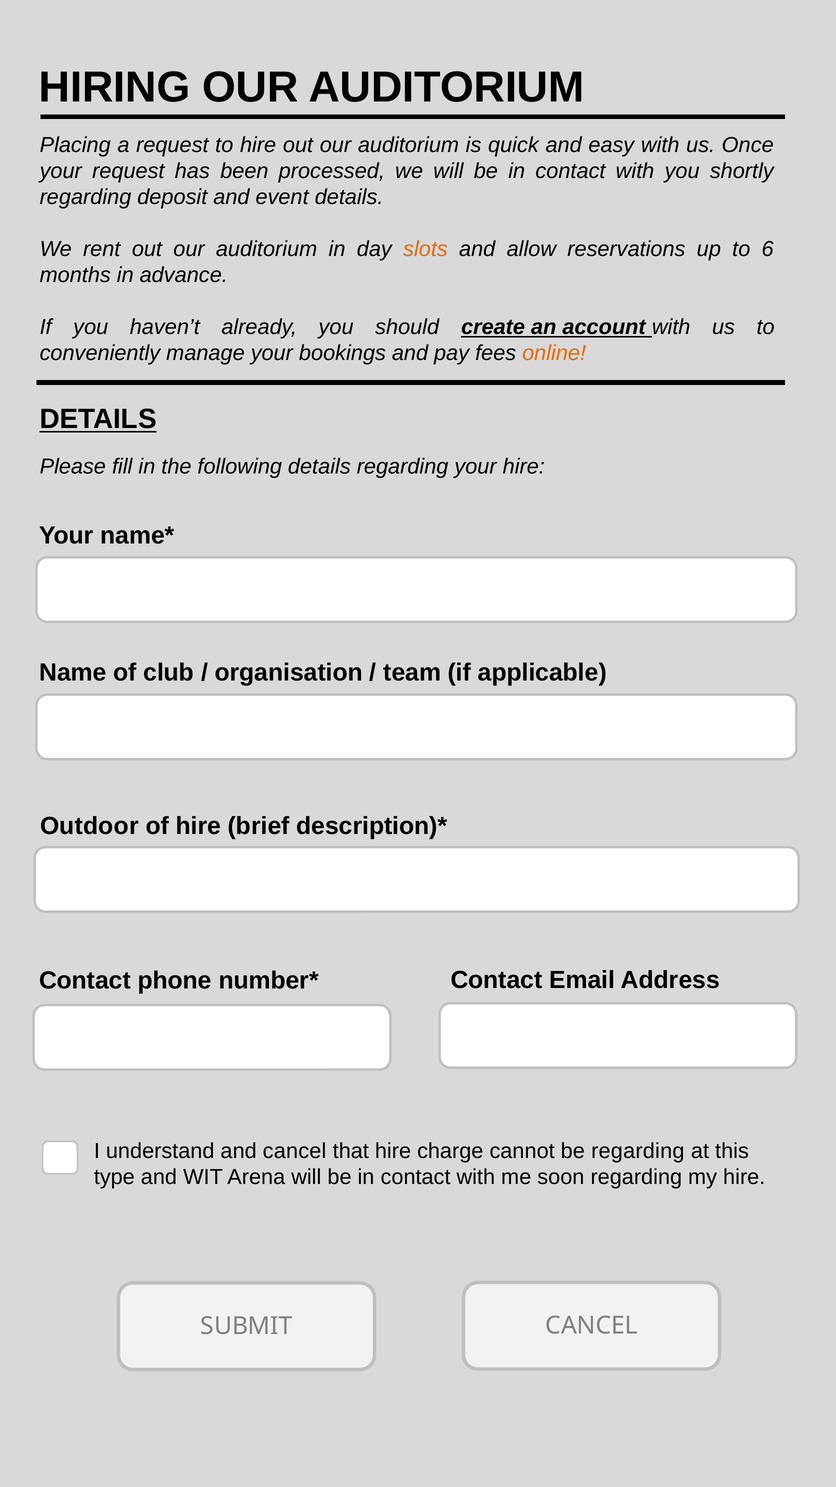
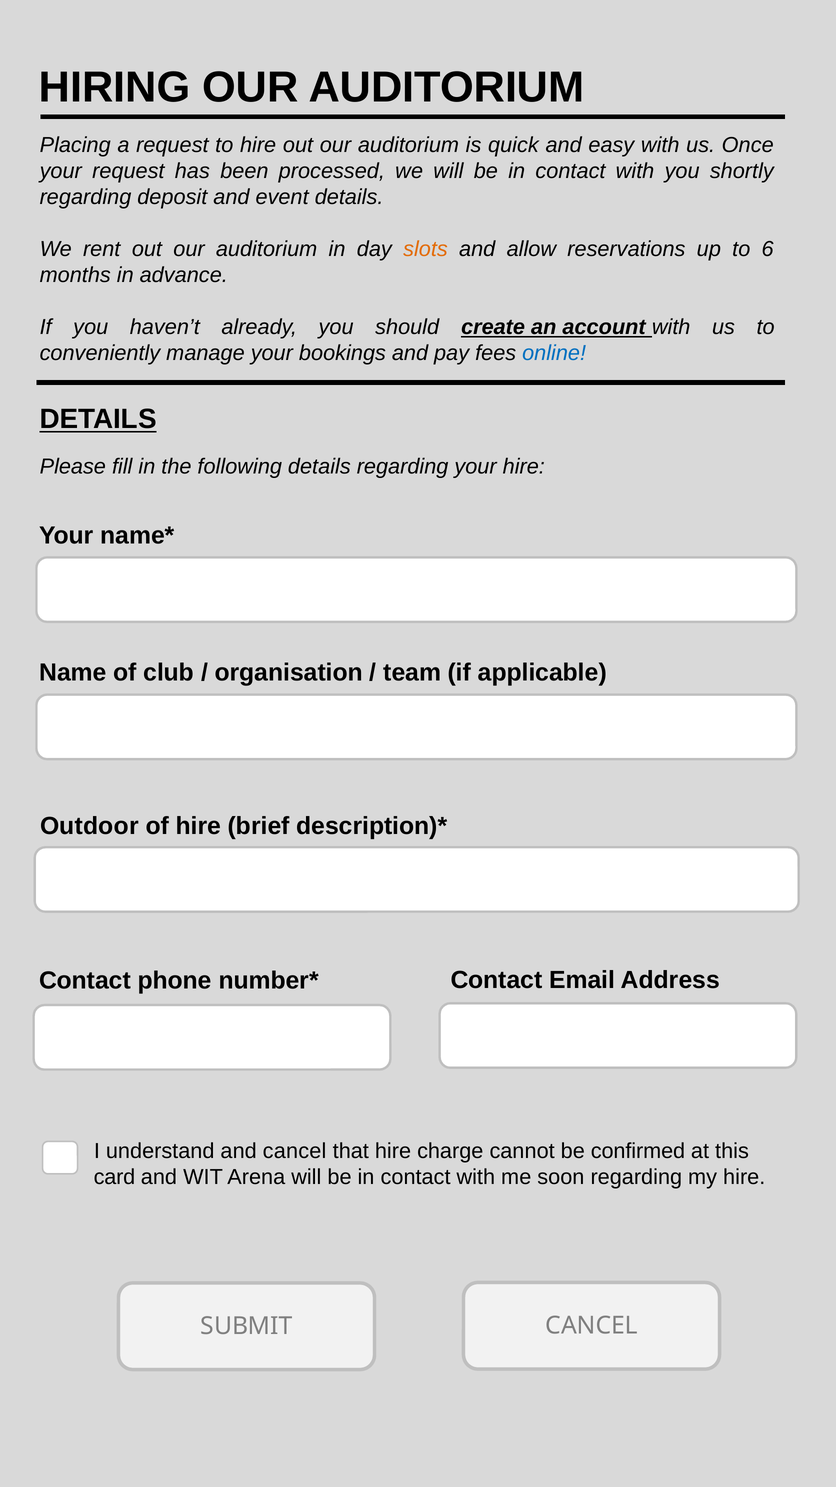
online colour: orange -> blue (554, 353)
be regarding: regarding -> confirmed (638, 1151)
type: type -> card (114, 1177)
